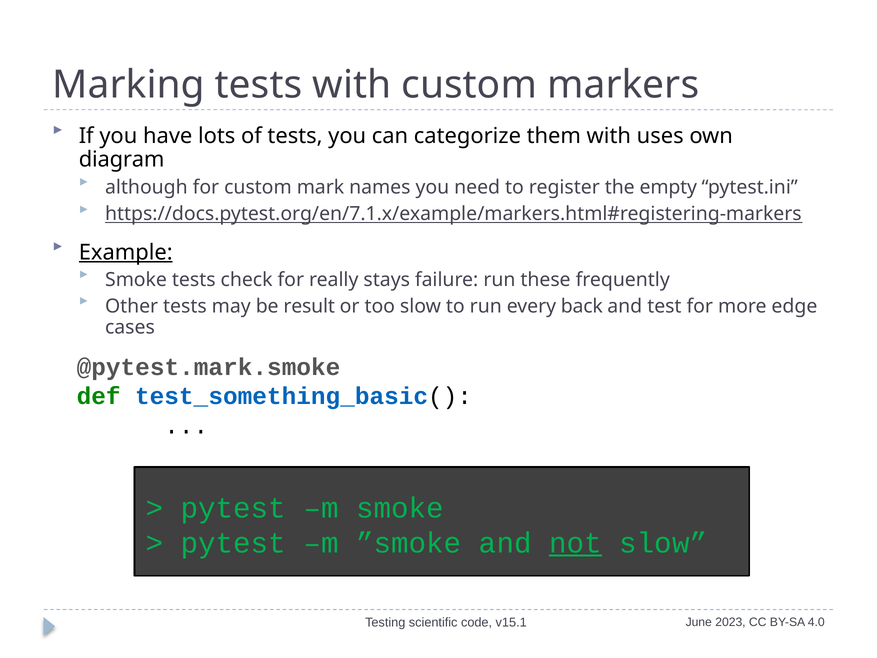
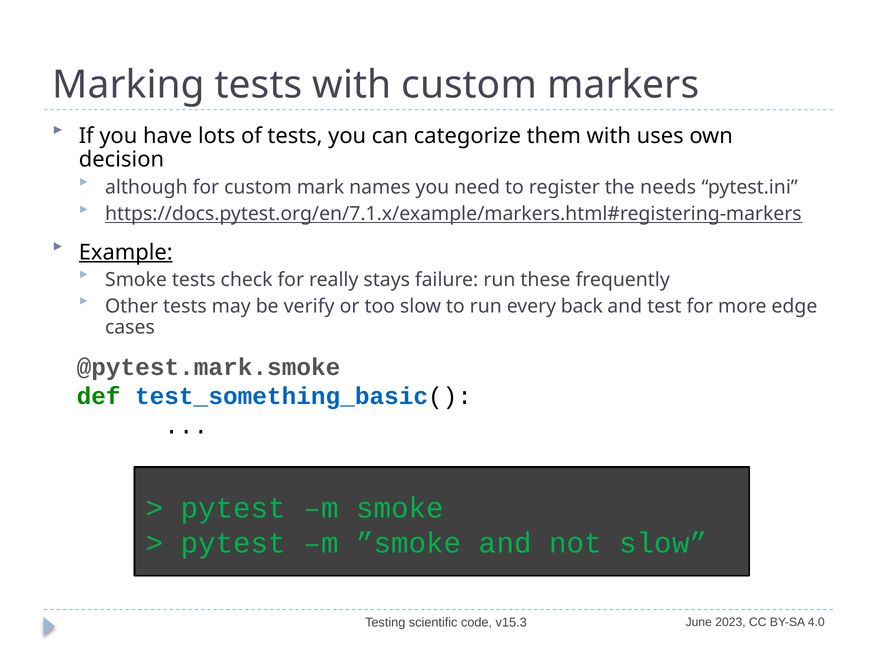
diagram: diagram -> decision (121, 160)
empty: empty -> needs (668, 187)
result: result -> verify (309, 306)
not underline: present -> none (575, 543)
v15.1: v15.1 -> v15.3 (511, 623)
